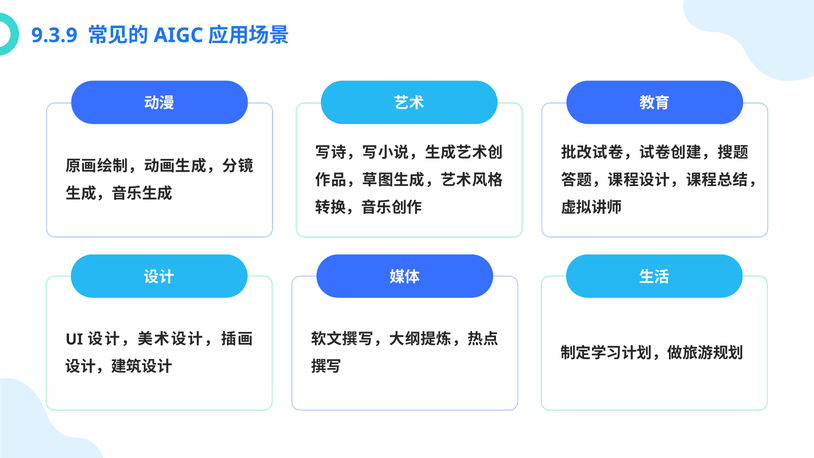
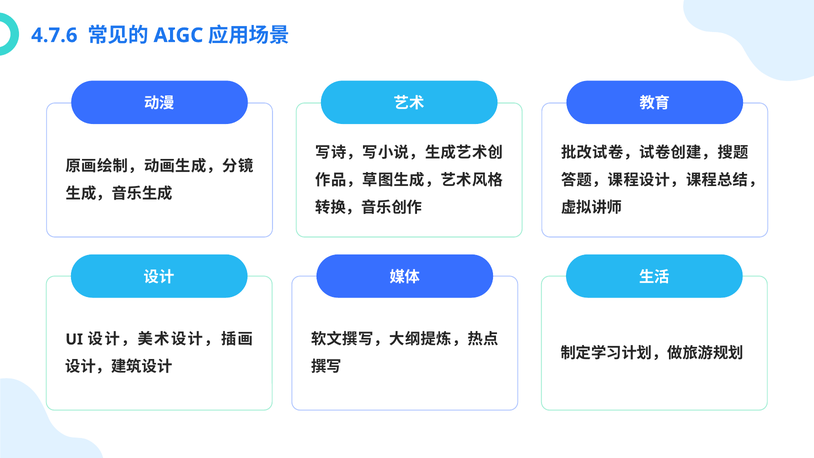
9.3.9: 9.3.9 -> 4.7.6 (54, 35)
